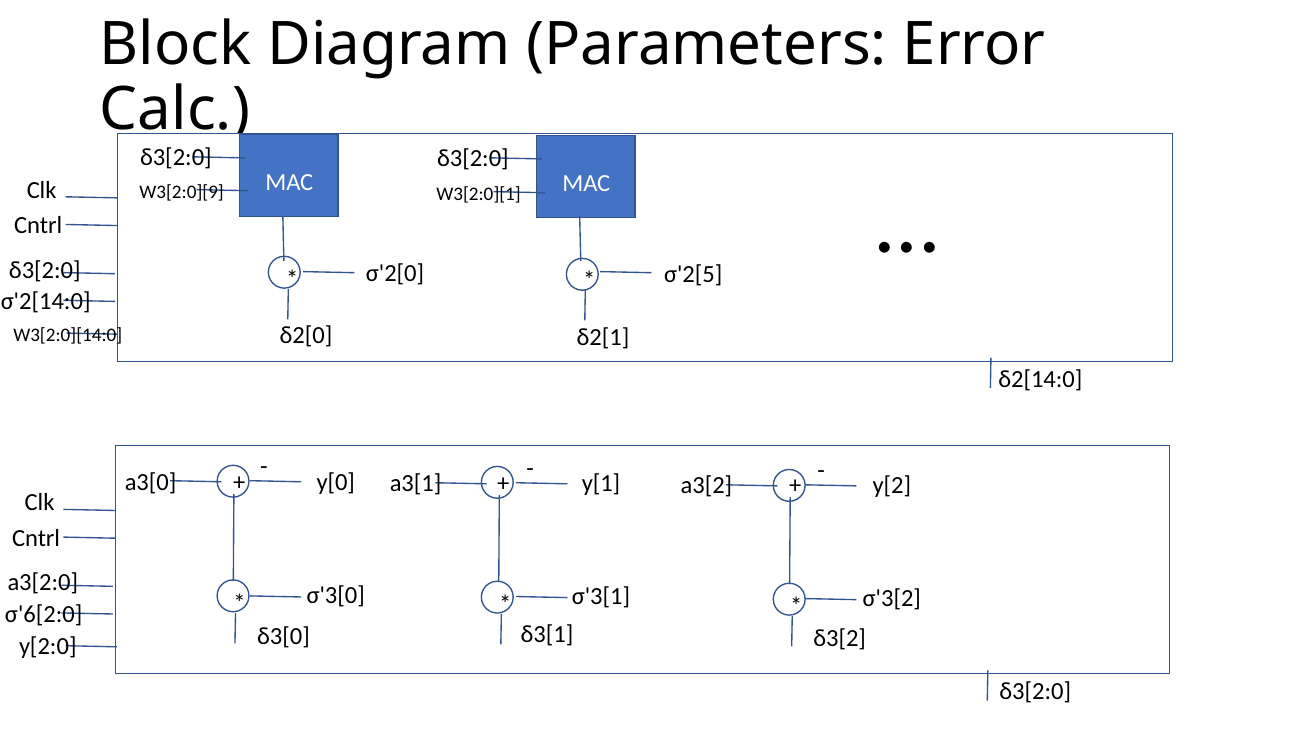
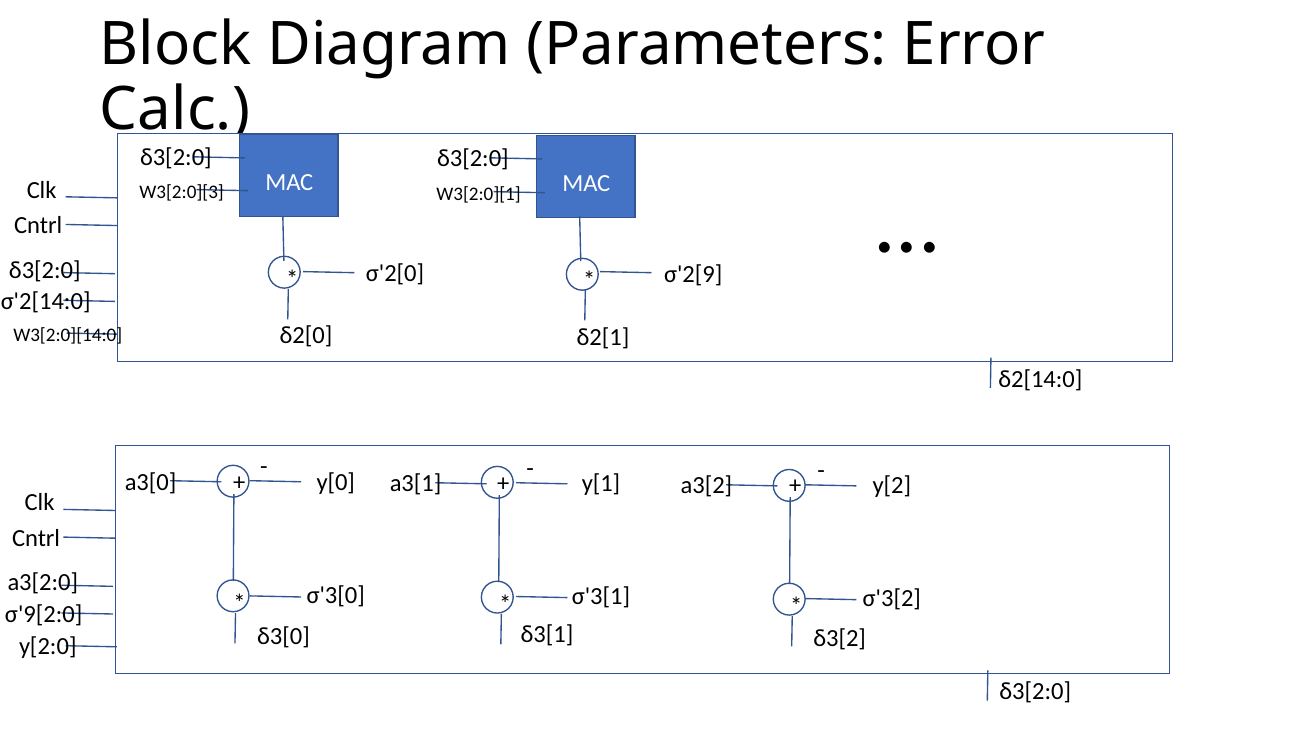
W3[2:0][9: W3[2:0][9 -> W3[2:0][3 (182, 192)
σ'2[5: σ'2[5 -> σ'2[9 (693, 274)
σ'6[2:0: σ'6[2:0 -> σ'9[2:0 (44, 614)
